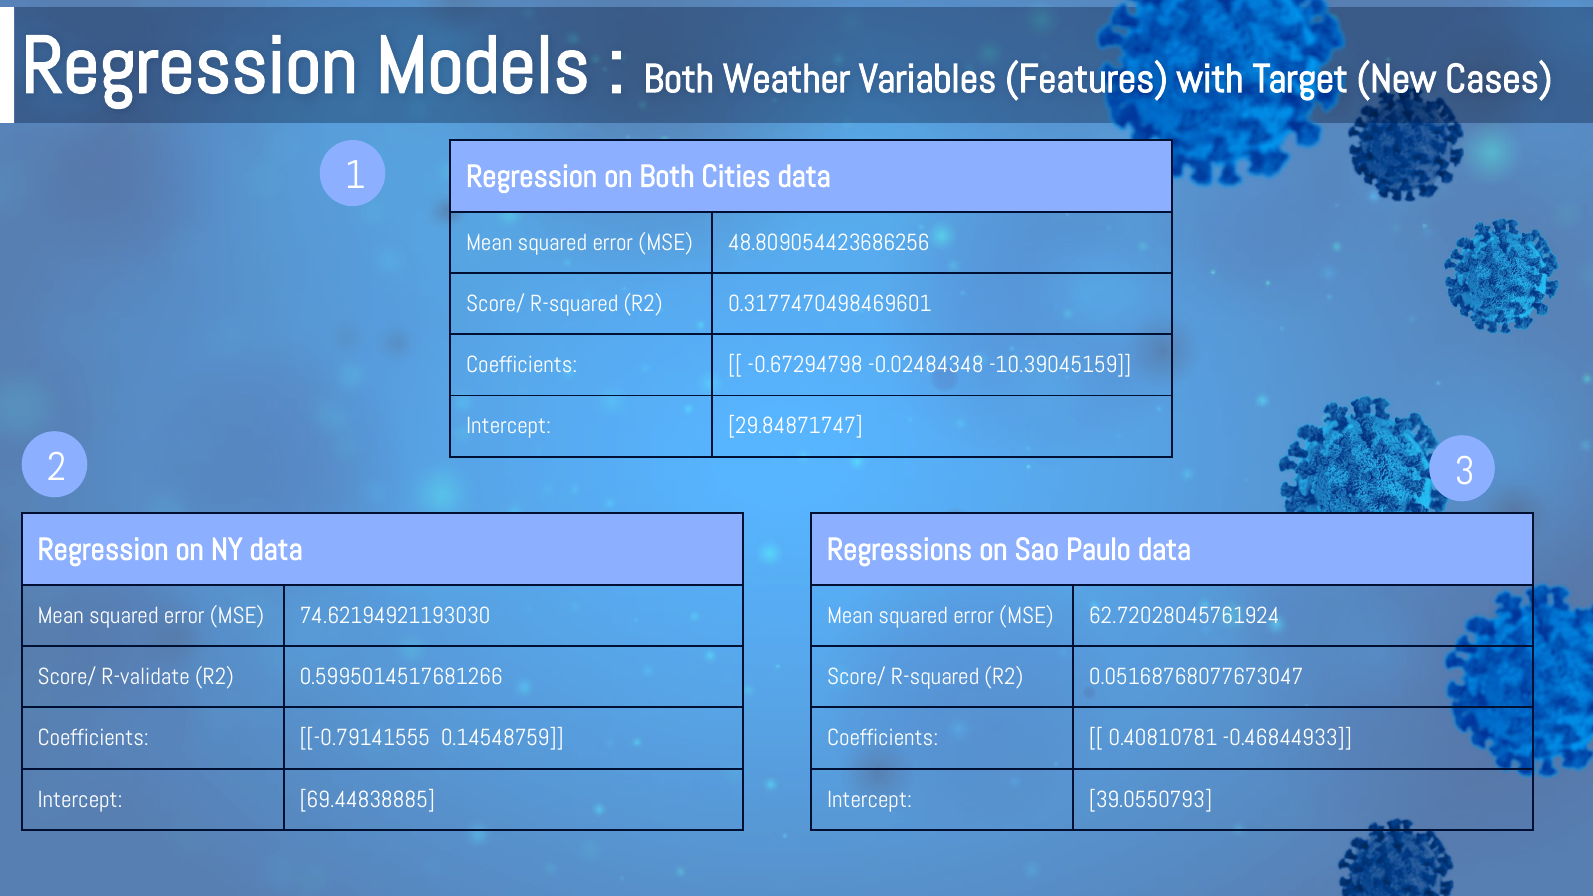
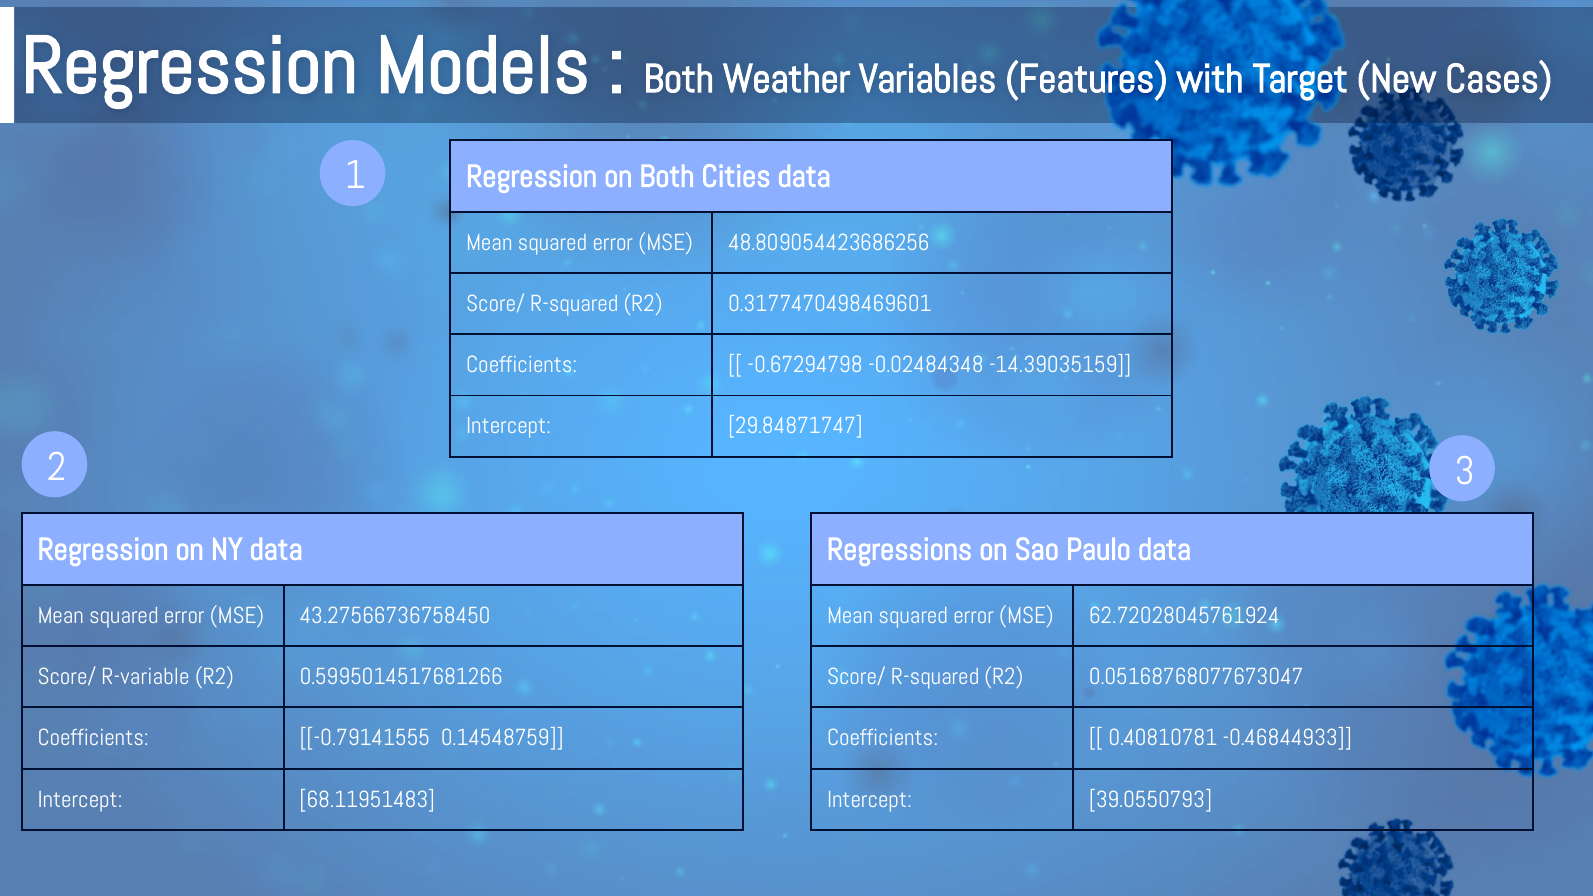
-10.39045159: -10.39045159 -> -14.39035159 (1060, 365)
74.62194921193030: 74.62194921193030 -> 43.27566736758450 (395, 616)
R-validate: R-validate -> R-variable (146, 677)
69.44838885: 69.44838885 -> 68.11951483 (367, 800)
